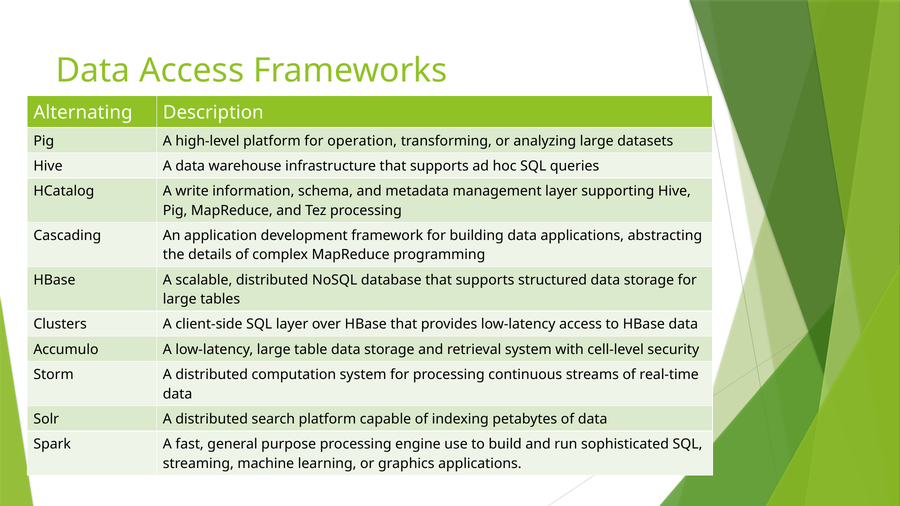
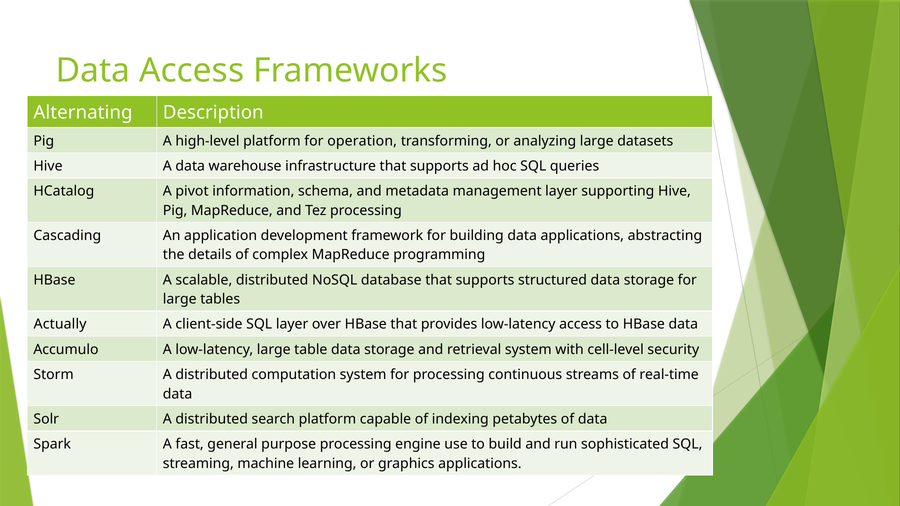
write: write -> pivot (192, 191)
Clusters: Clusters -> Actually (60, 324)
